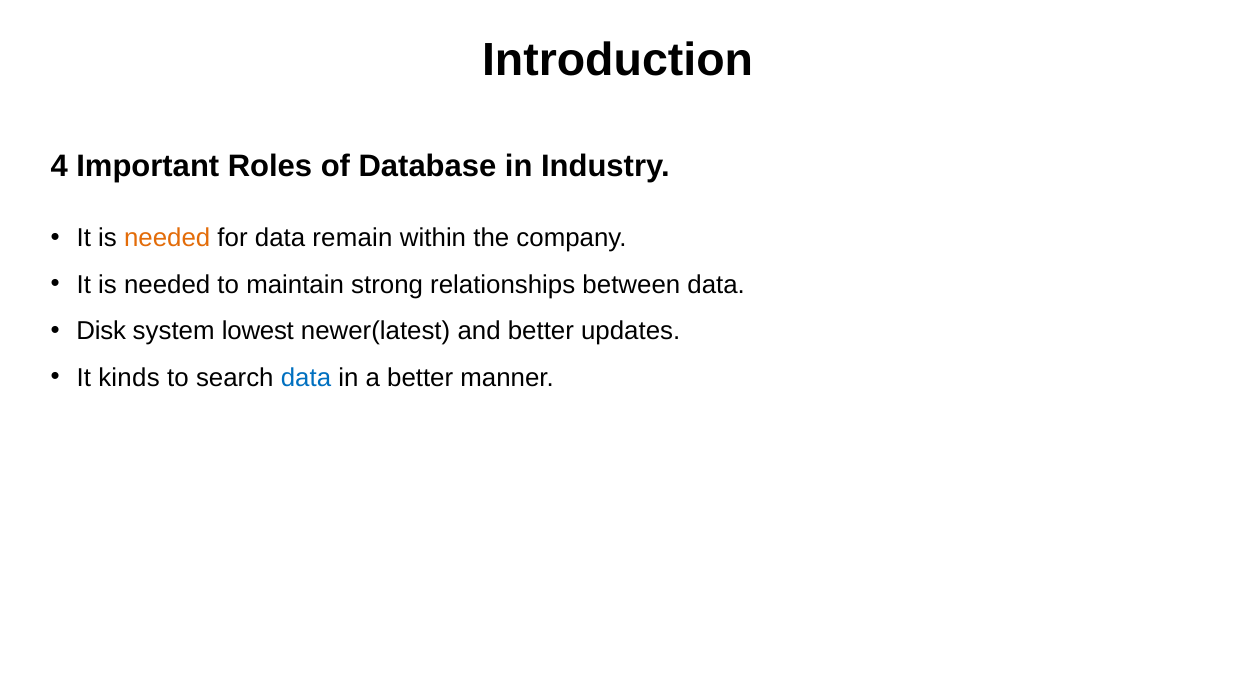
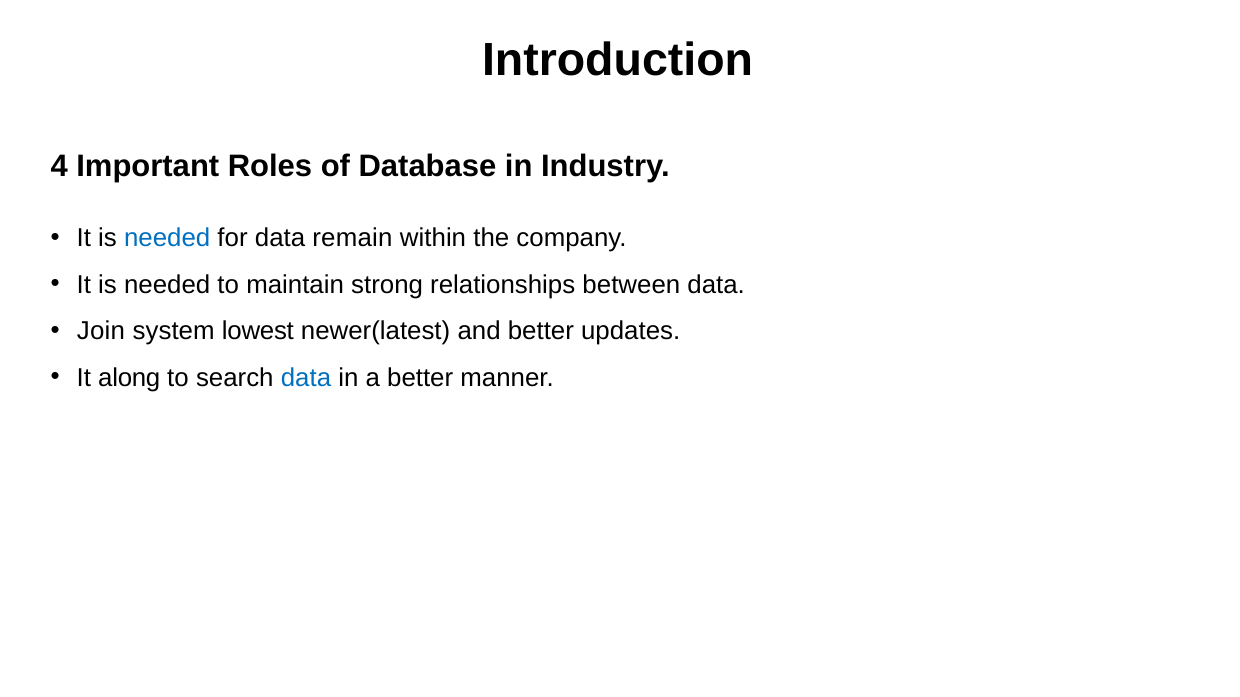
needed colour: orange -> blue (167, 238)
Disk: Disk -> Join (101, 331)
kinds: kinds -> along (129, 378)
